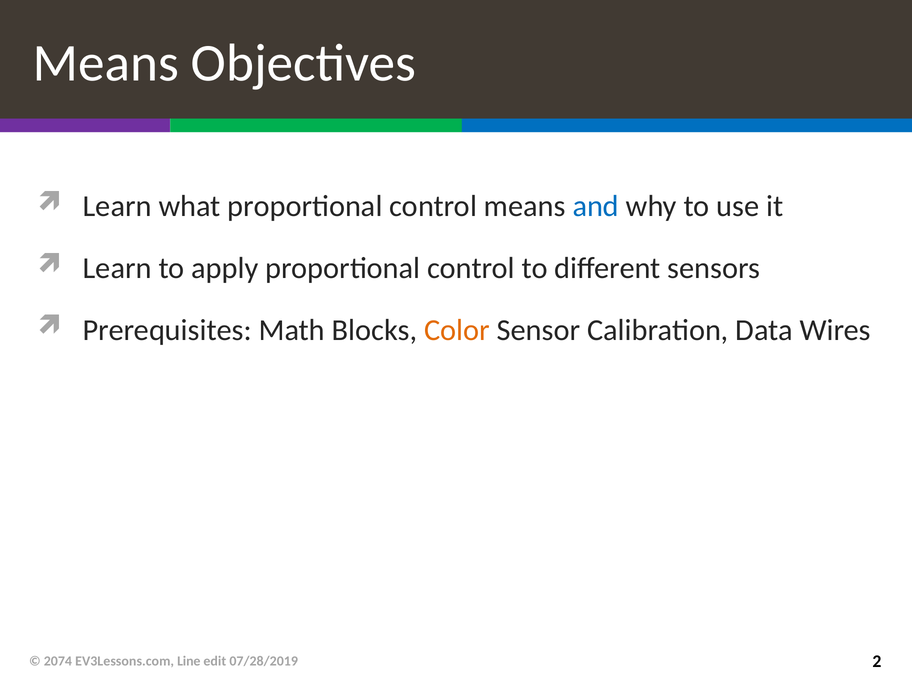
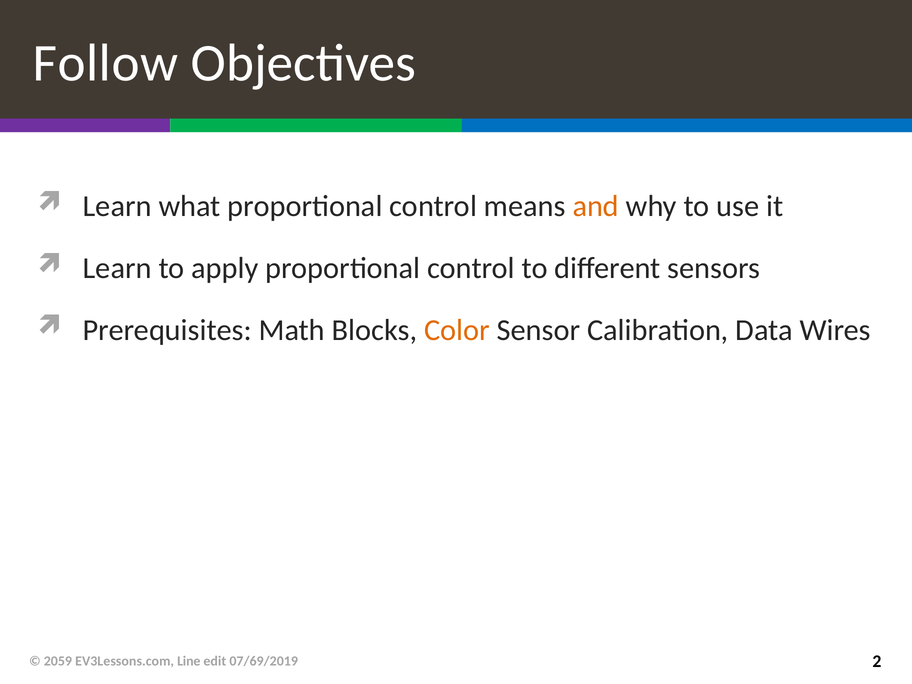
Means: Means -> Follow (105, 63)
and colour: blue -> orange (596, 206)
2074: 2074 -> 2059 (58, 661)
07/28/2019: 07/28/2019 -> 07/69/2019 (264, 661)
